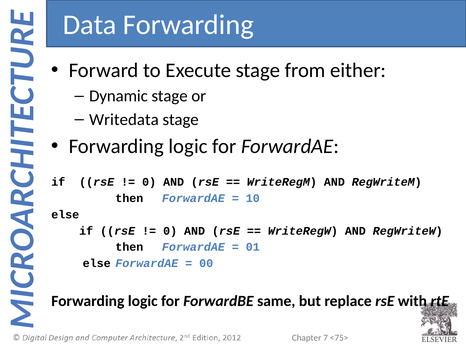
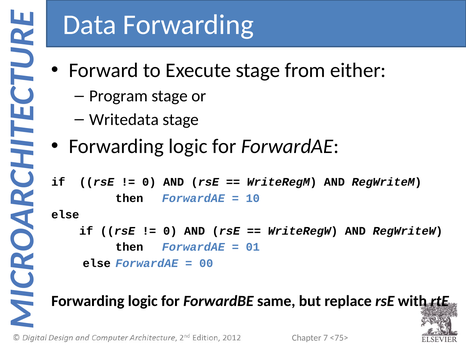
Dynamic: Dynamic -> Program (118, 96)
